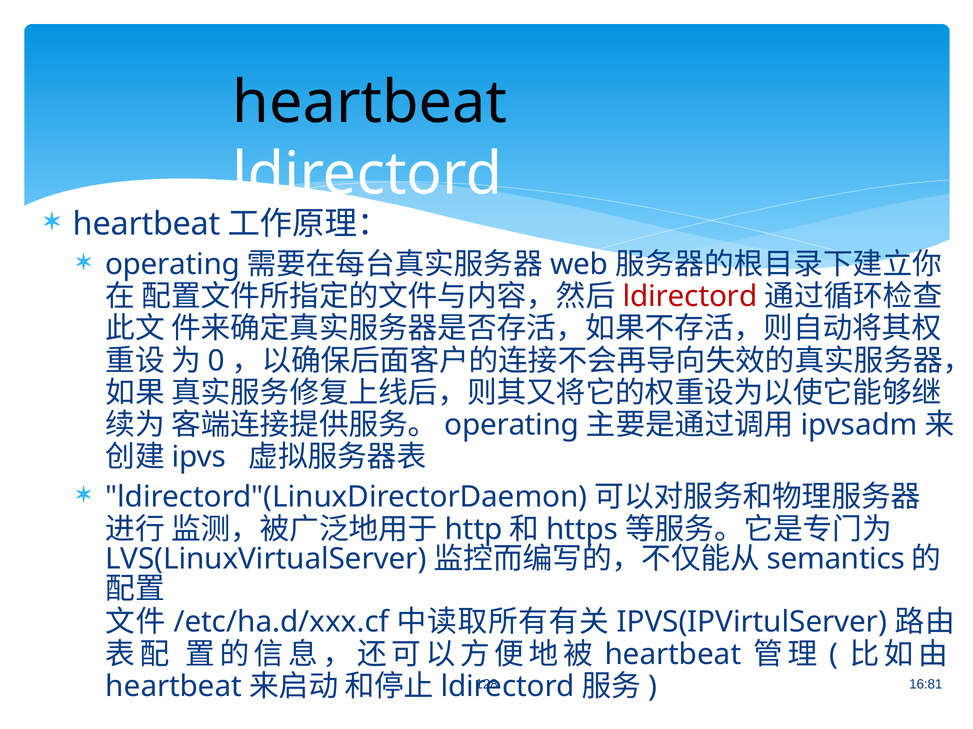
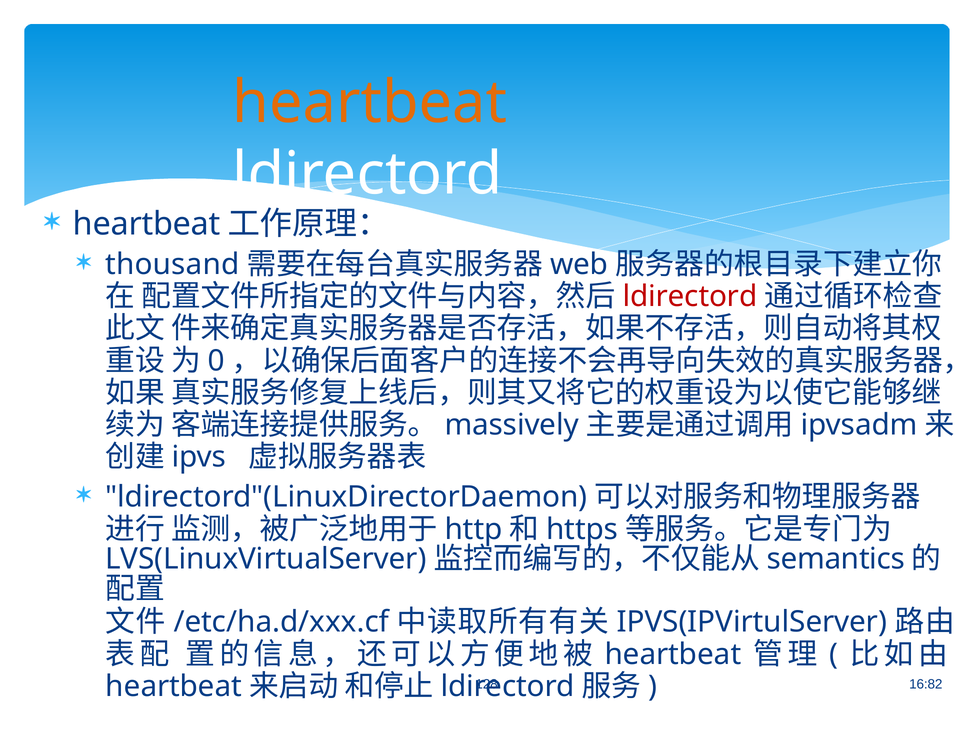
heartbeat colour: black -> orange (370, 103)
operating: operating -> thousand (172, 265)
operating: operating -> massively (512, 425)
16:81: 16:81 -> 16:82 (926, 685)
